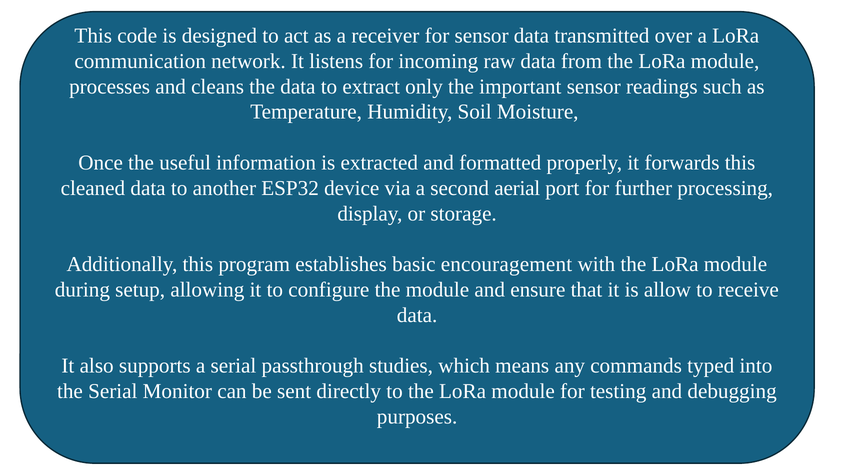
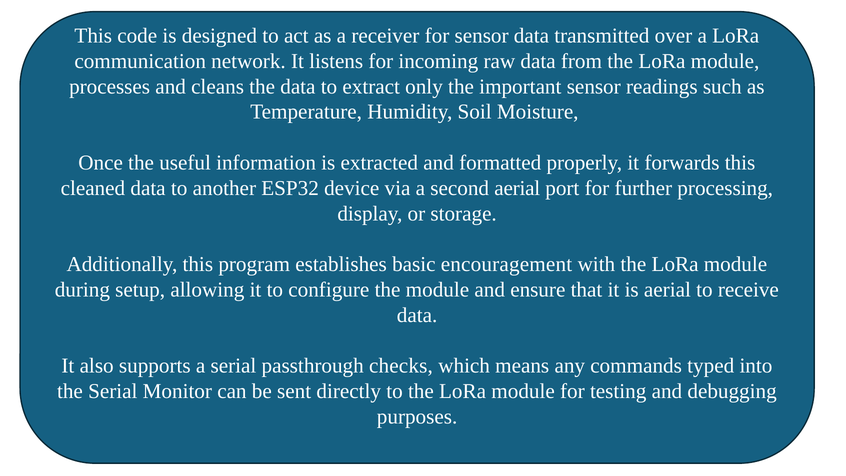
is allow: allow -> aerial (667, 290)
studies: studies -> checks (401, 366)
